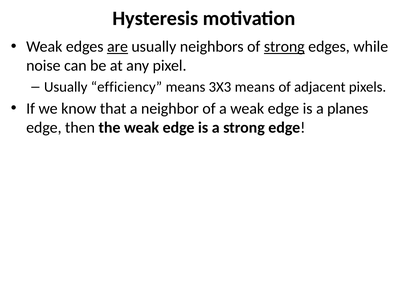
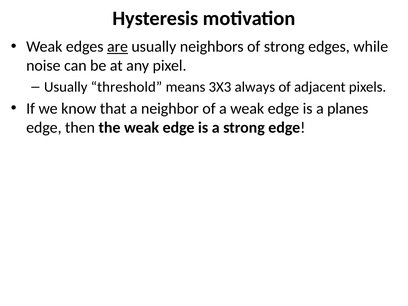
strong underline: present -> none (284, 47)
efficiency: efficiency -> threshold (126, 87)
3X3 means: means -> always (255, 87)
